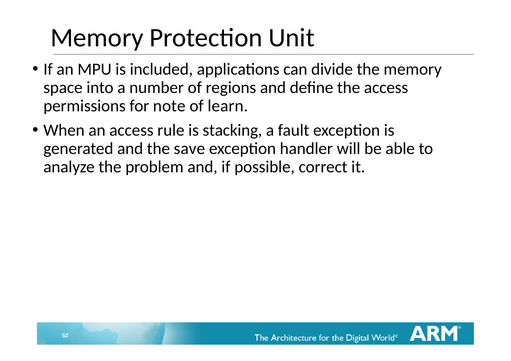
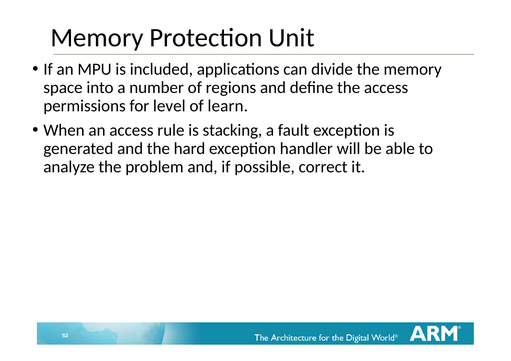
note: note -> level (169, 106)
save: save -> hard (190, 149)
